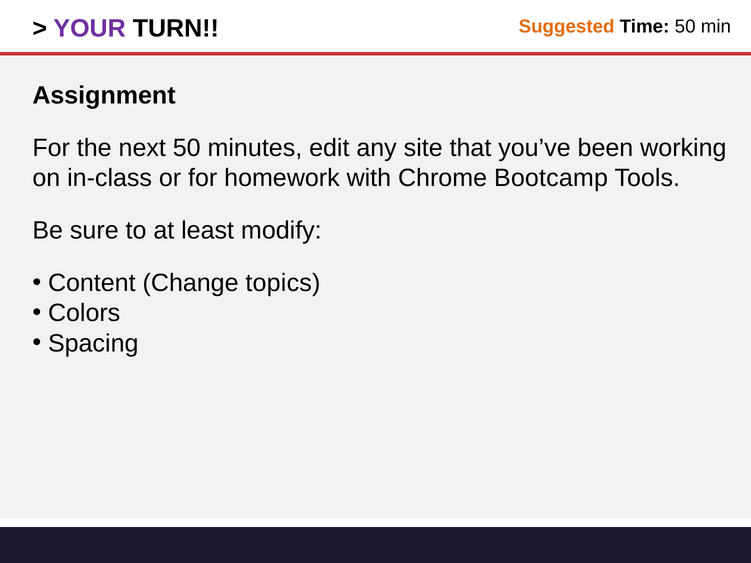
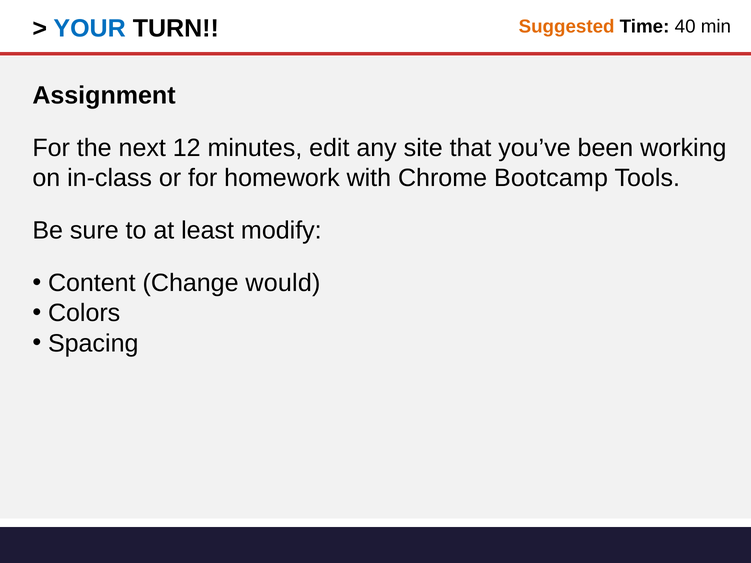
YOUR colour: purple -> blue (90, 29)
Time 50: 50 -> 40 (685, 27)
next 50: 50 -> 12 (187, 148)
topics: topics -> would (283, 283)
